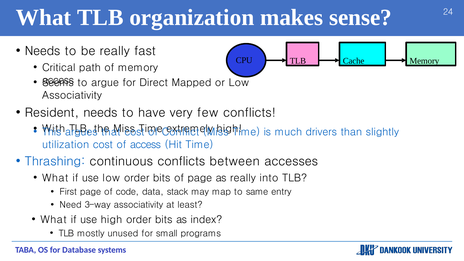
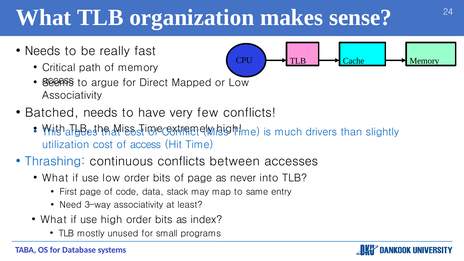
Resident: Resident -> Batched (52, 113)
as really: really -> never (243, 178)
